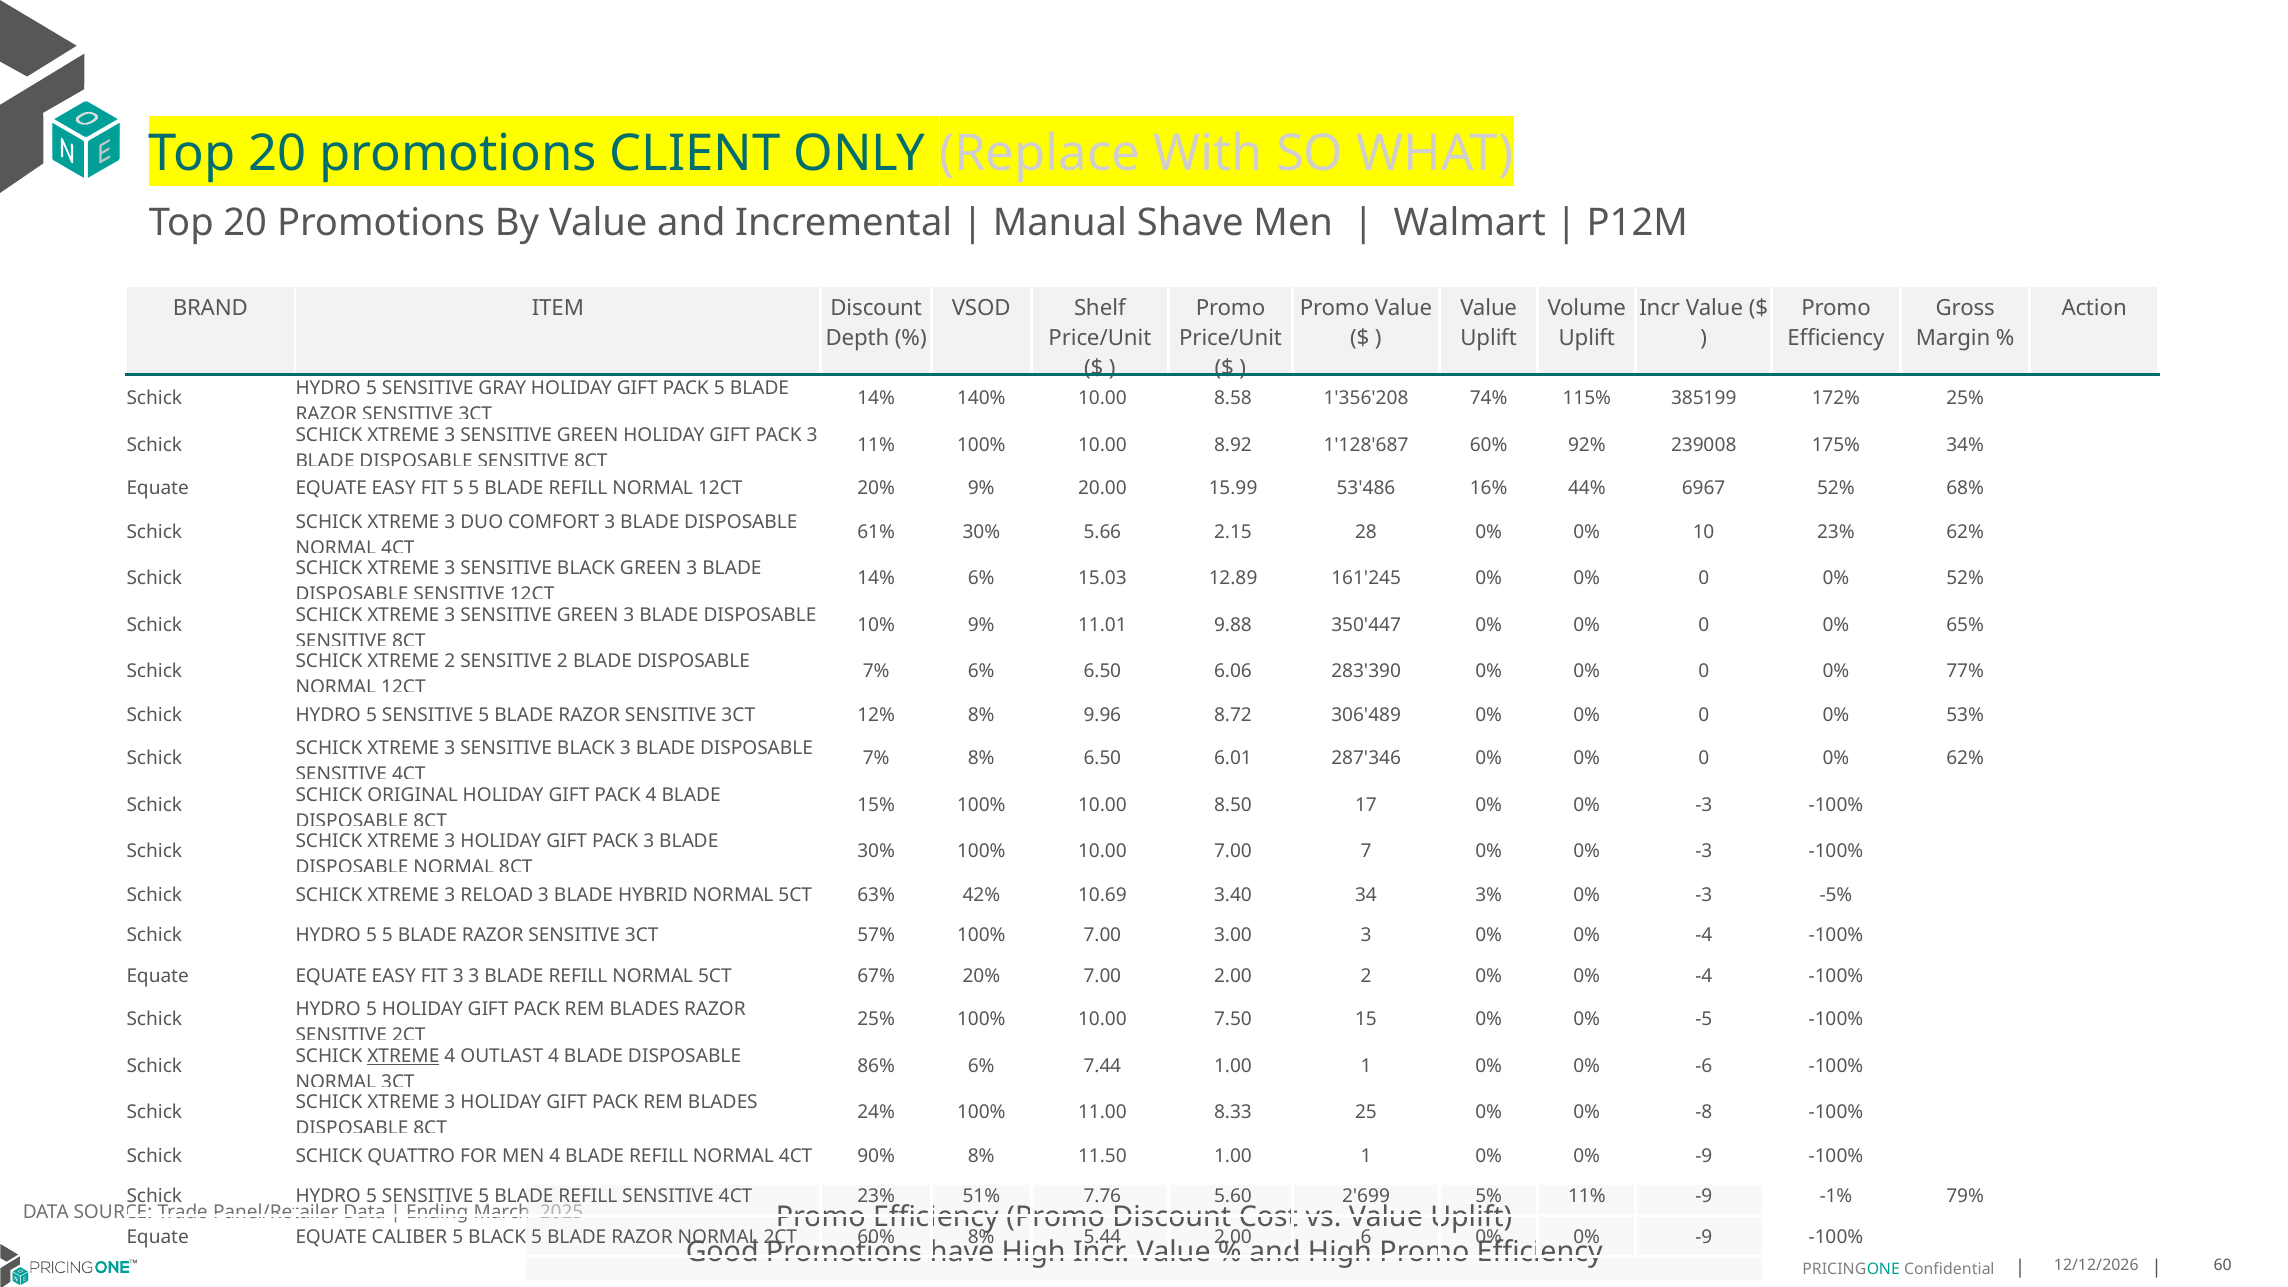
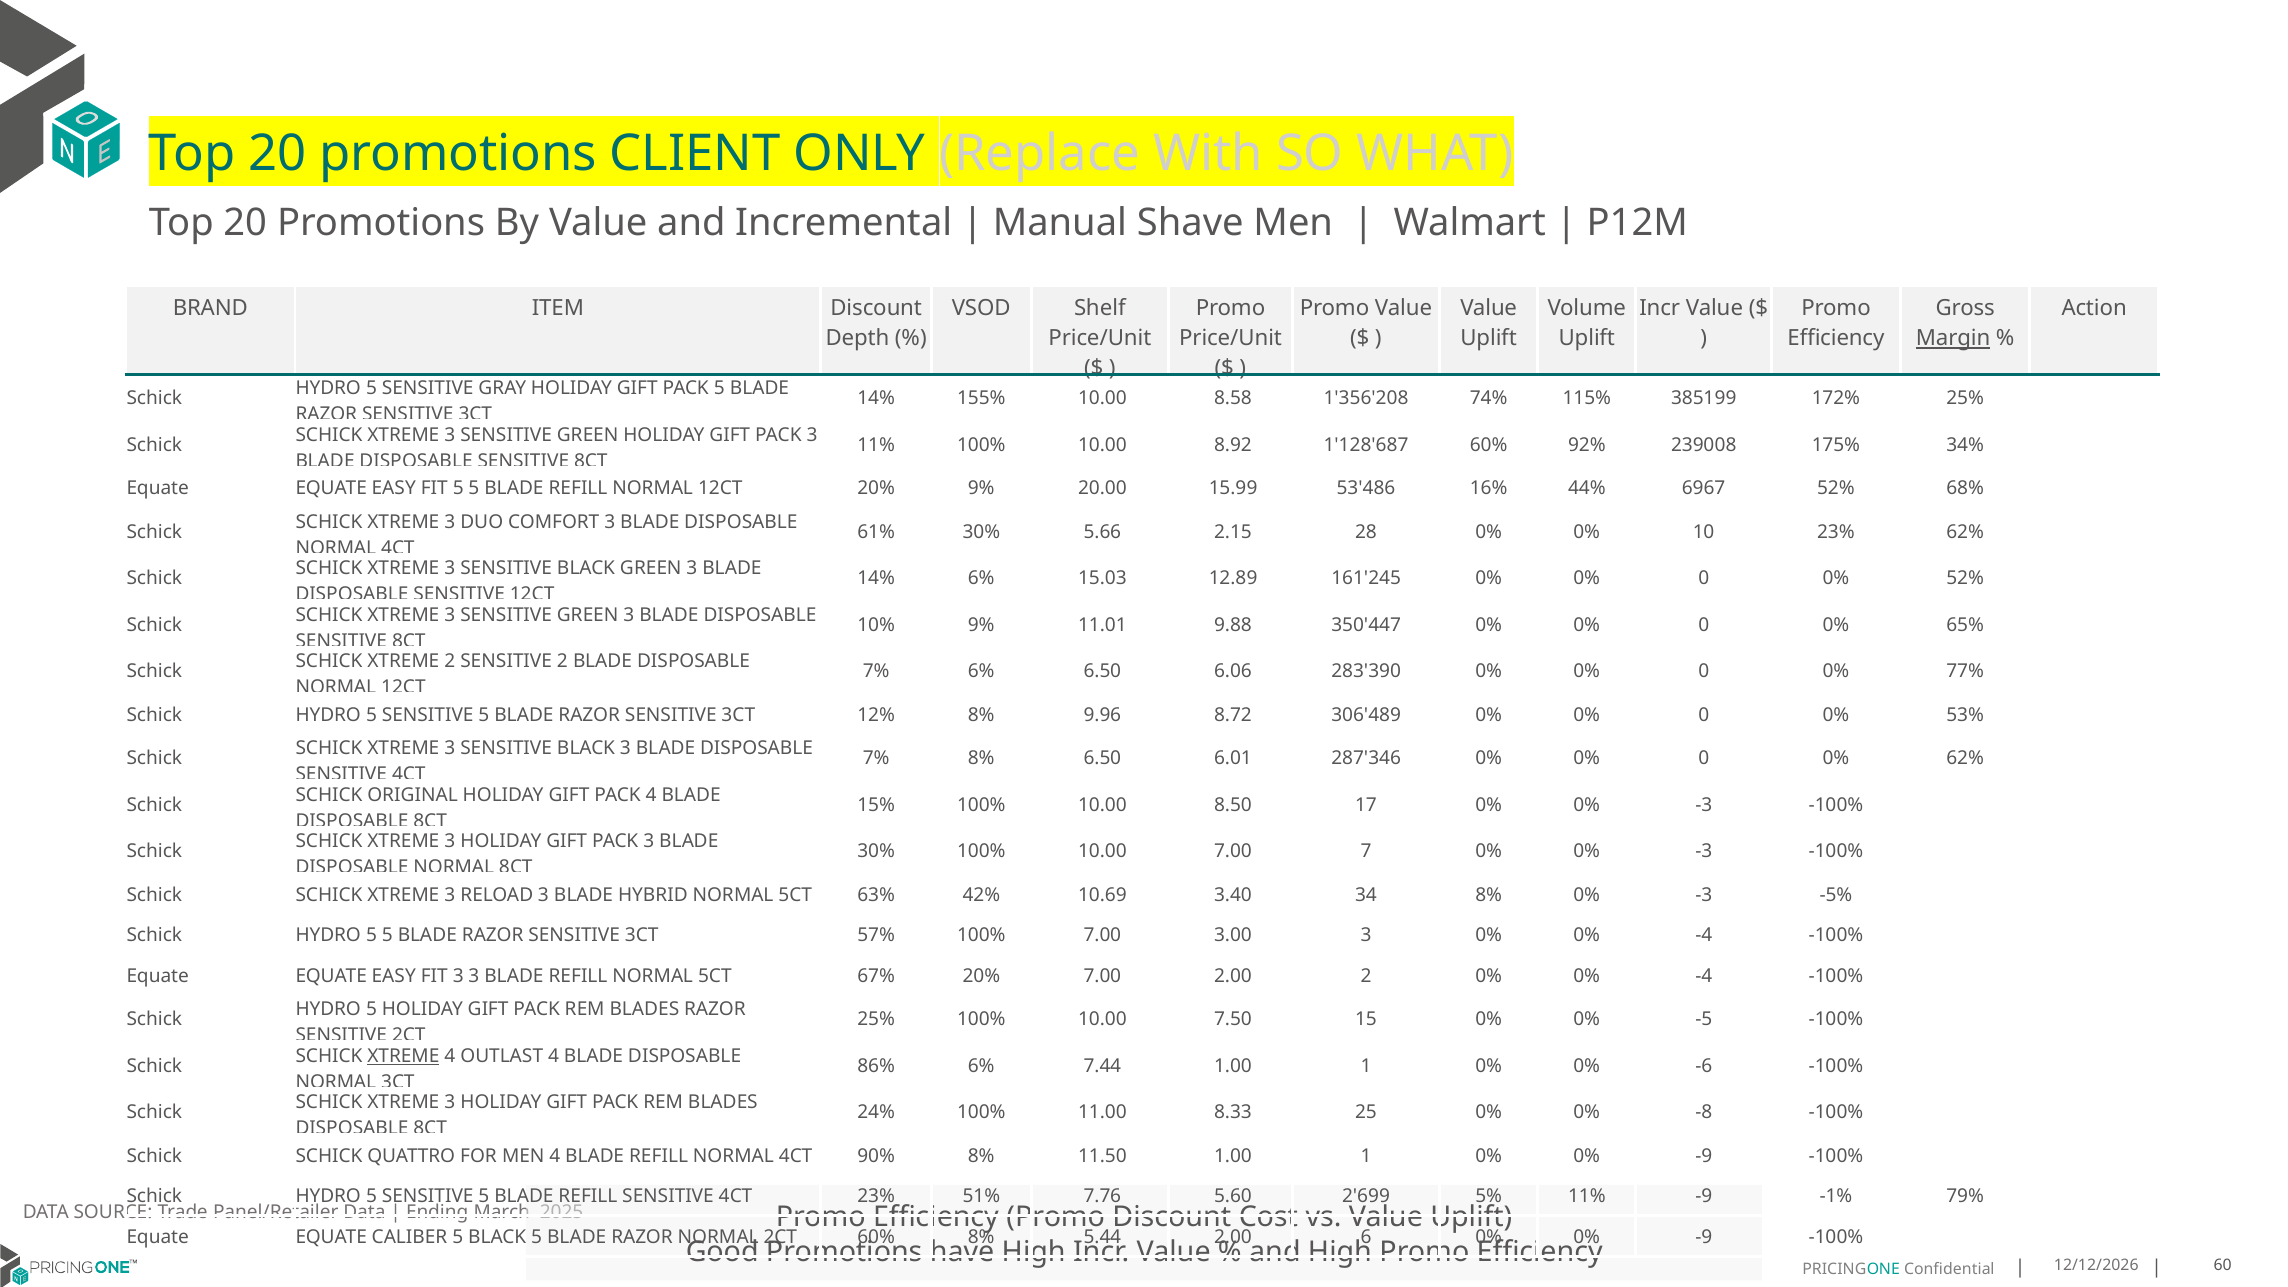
Margin underline: none -> present (1953, 338)
140%: 140% -> 155% (981, 399)
34 3%: 3% -> 8% (1489, 895)
